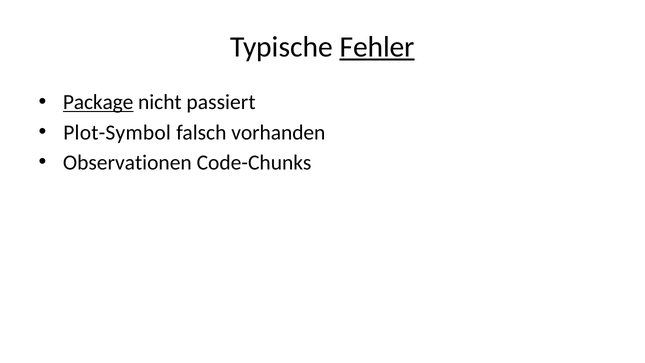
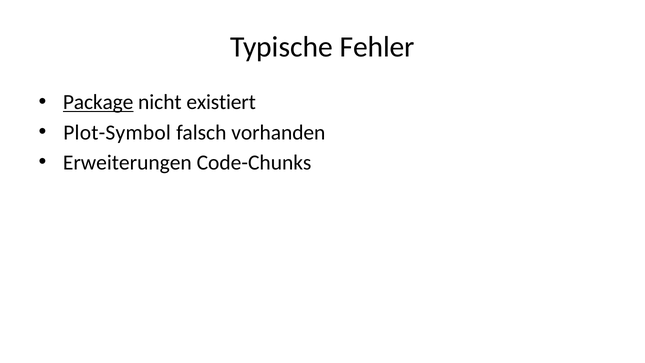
Fehler underline: present -> none (377, 47)
passiert: passiert -> existiert (221, 102)
Observationen: Observationen -> Erweiterungen (127, 162)
